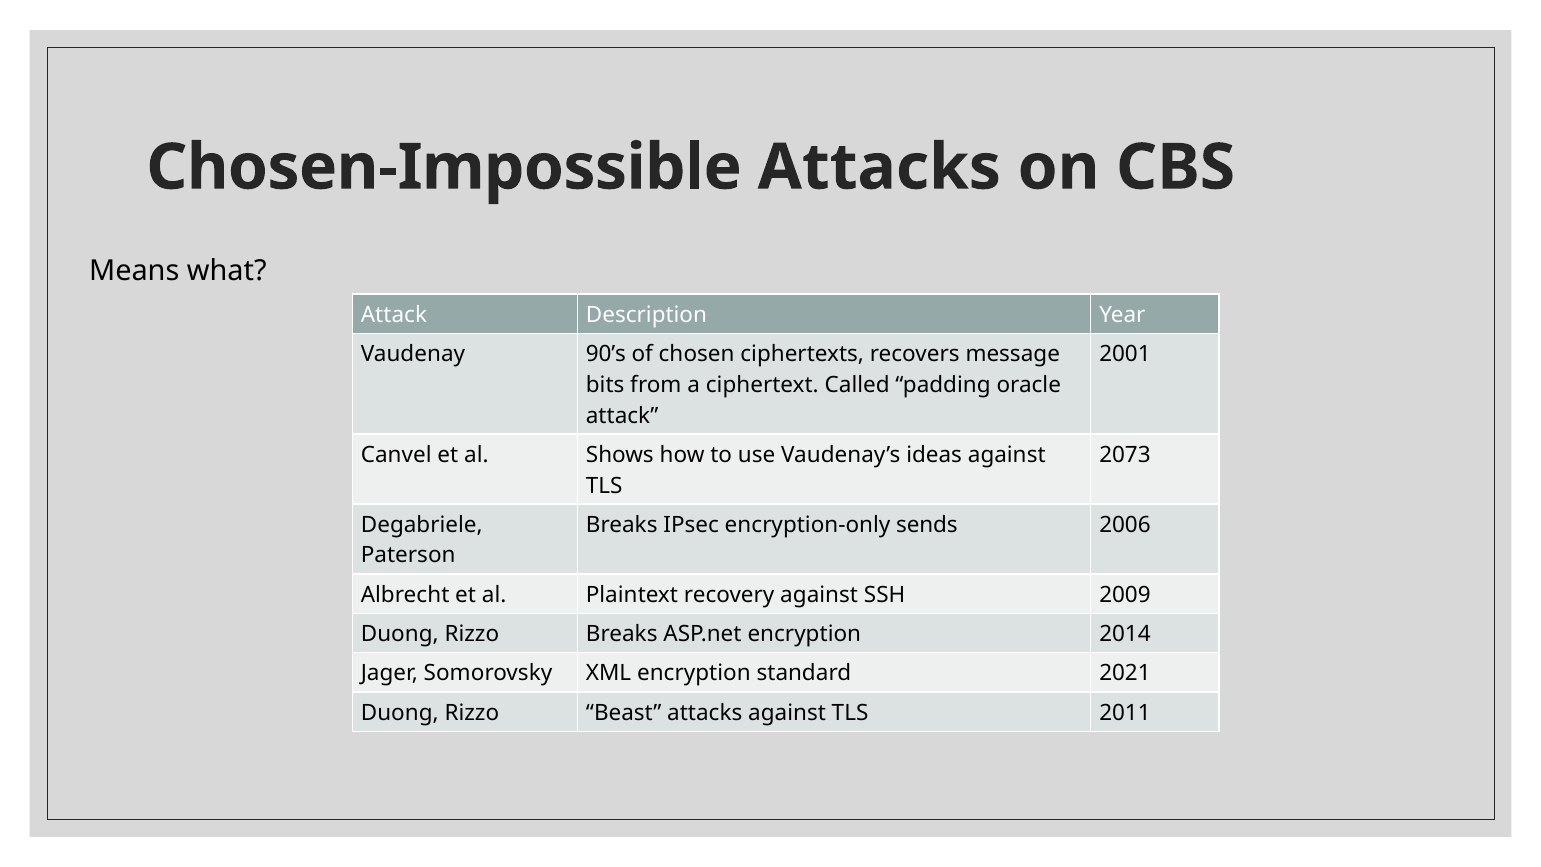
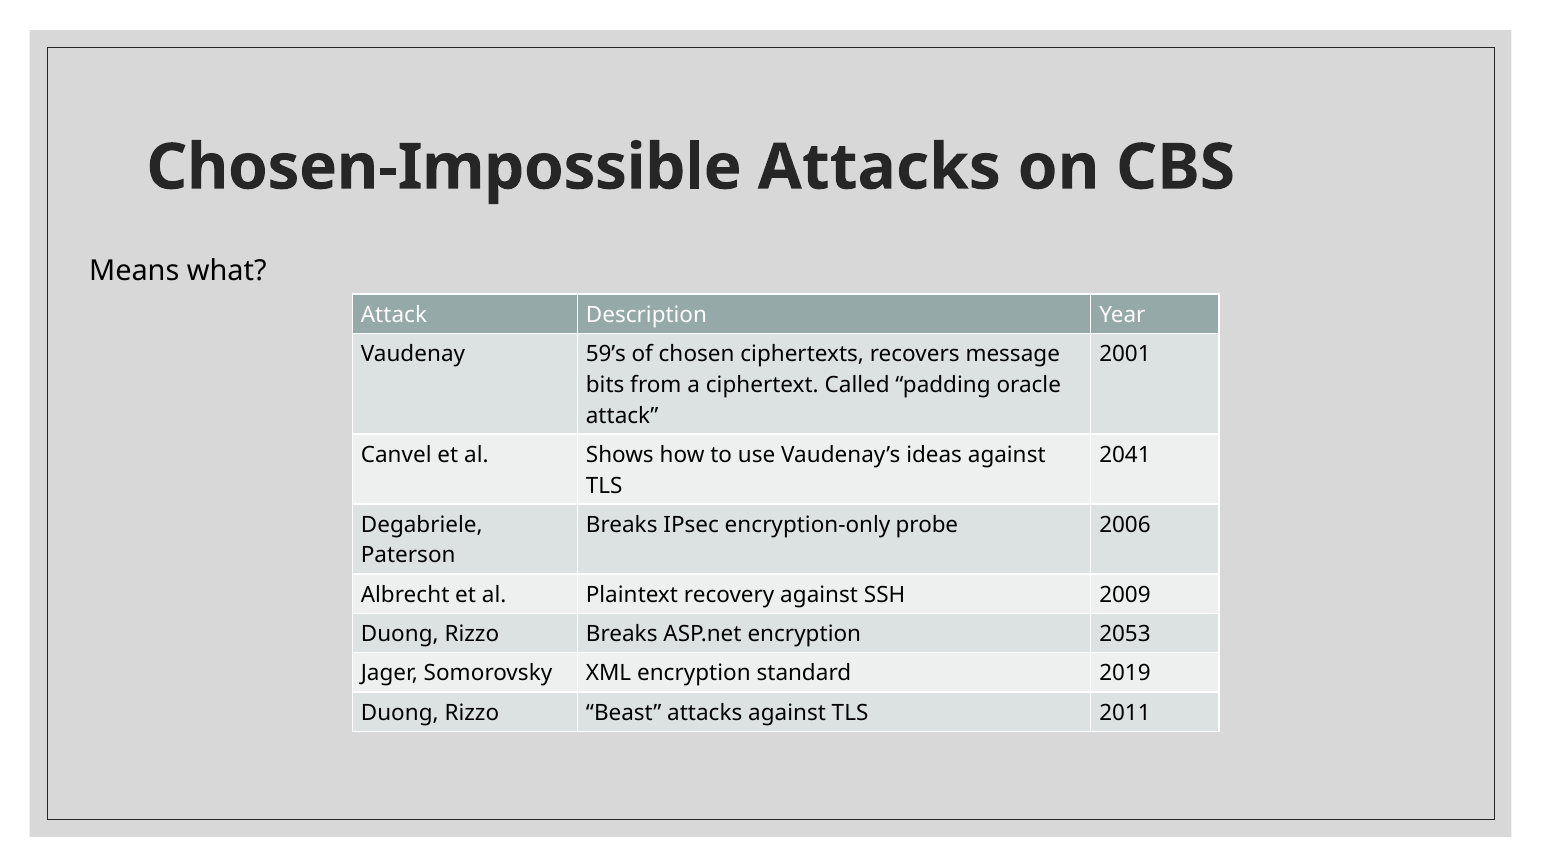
90’s: 90’s -> 59’s (606, 354)
2073: 2073 -> 2041 (1125, 455)
sends: sends -> probe (927, 525)
2014: 2014 -> 2053 (1125, 634)
2021: 2021 -> 2019 (1125, 673)
